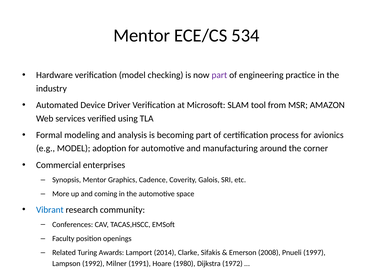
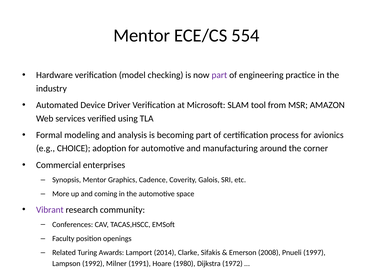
534: 534 -> 554 (245, 36)
e.g MODEL: MODEL -> CHOICE (74, 148)
Vibrant colour: blue -> purple (50, 209)
